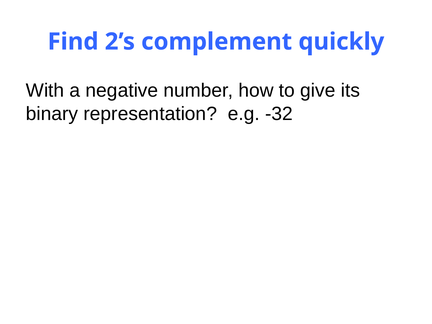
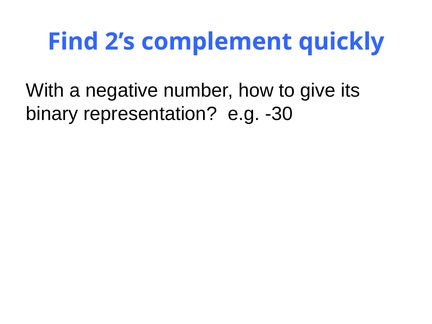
-32: -32 -> -30 (279, 114)
